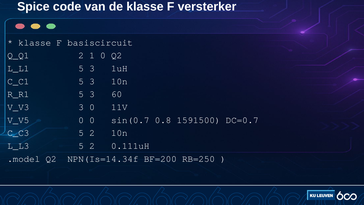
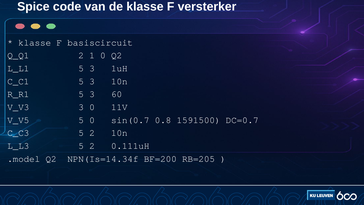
V_V5 0: 0 -> 5 (81, 120)
RB=250: RB=250 -> RB=205 (198, 159)
